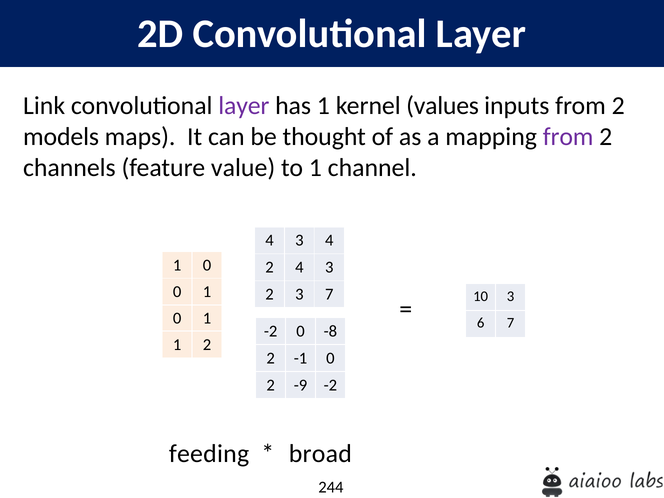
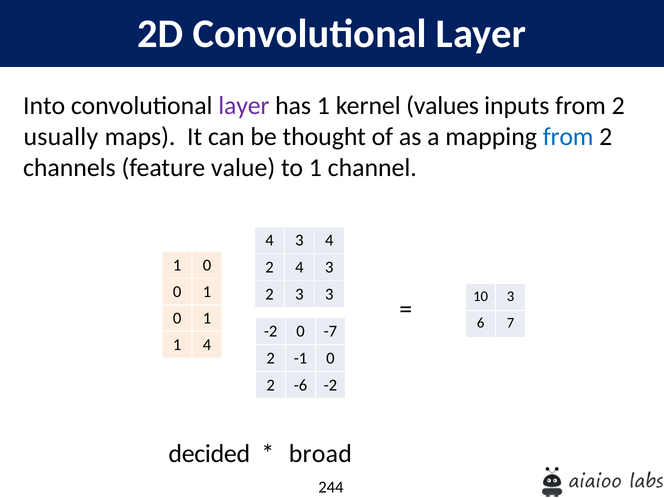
Link: Link -> Into (44, 106)
models: models -> usually (61, 137)
from colour: purple -> blue (568, 137)
3 7: 7 -> 3 (329, 294)
-8: -8 -> -7 (330, 331)
1 2: 2 -> 4 (207, 345)
-9: -9 -> -6 (300, 385)
feeding: feeding -> decided (209, 454)
